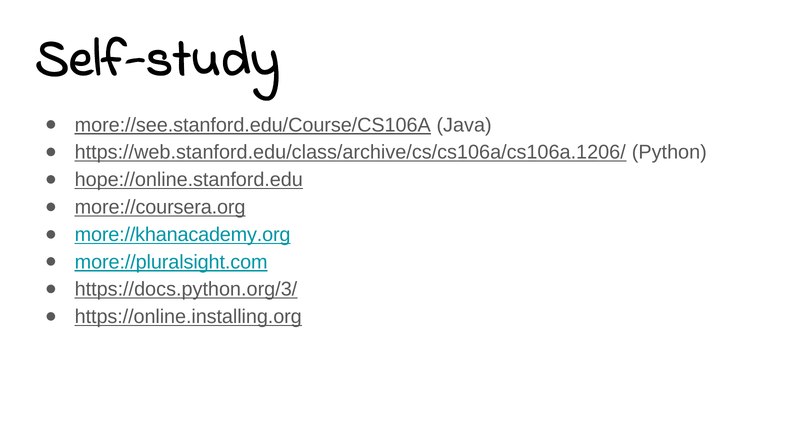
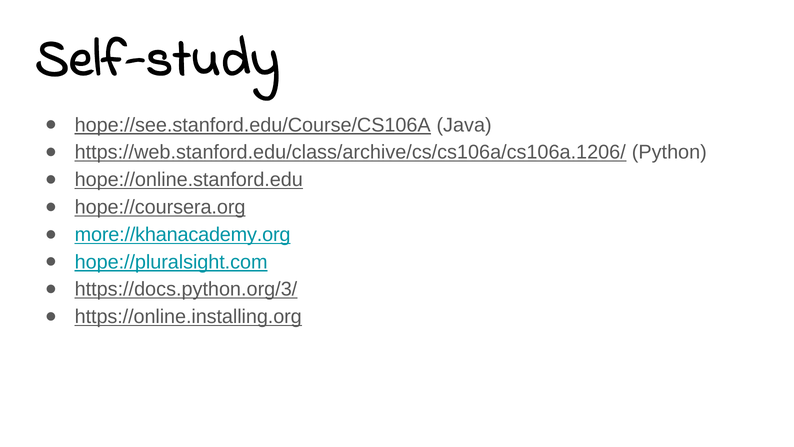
more://see.stanford.edu/Course/CS106A: more://see.stanford.edu/Course/CS106A -> hope://see.stanford.edu/Course/CS106A (253, 125)
more://coursera.org: more://coursera.org -> hope://coursera.org (160, 207)
more://pluralsight.com: more://pluralsight.com -> hope://pluralsight.com (171, 262)
